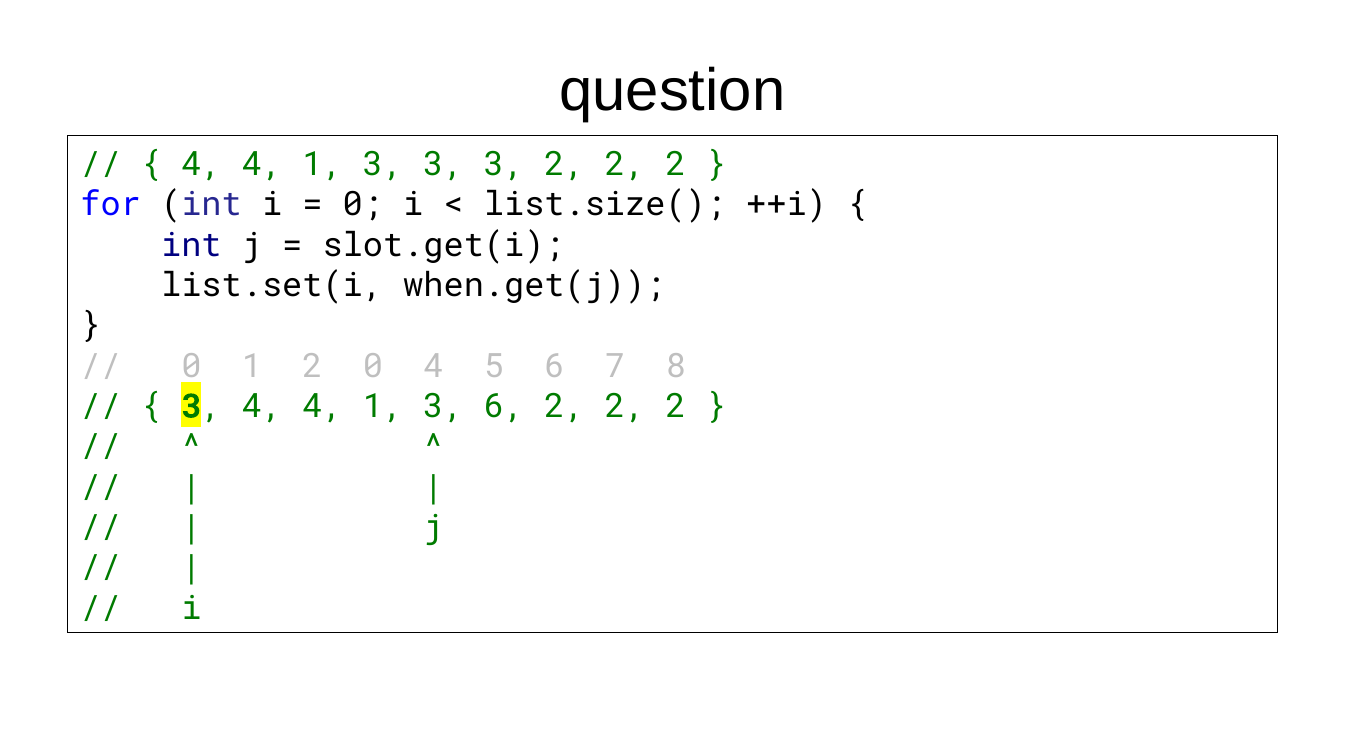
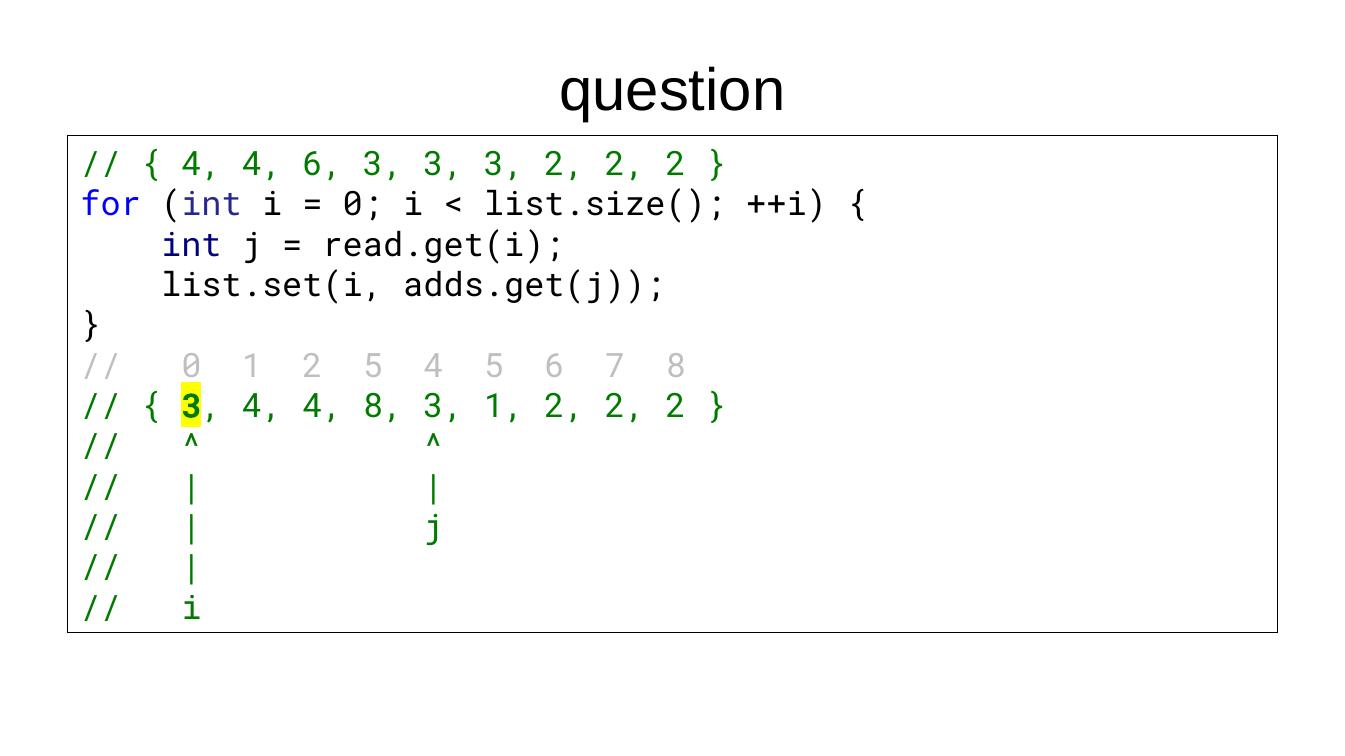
1: 1 -> 6 (323, 165)
slot.get(i: slot.get(i -> read.get(i (444, 245)
when.get(j: when.get(j -> adds.get(j (534, 286)
2 0: 0 -> 5 (373, 366)
3 4 4 1: 1 -> 8 (383, 407)
3 6: 6 -> 1 (504, 407)
